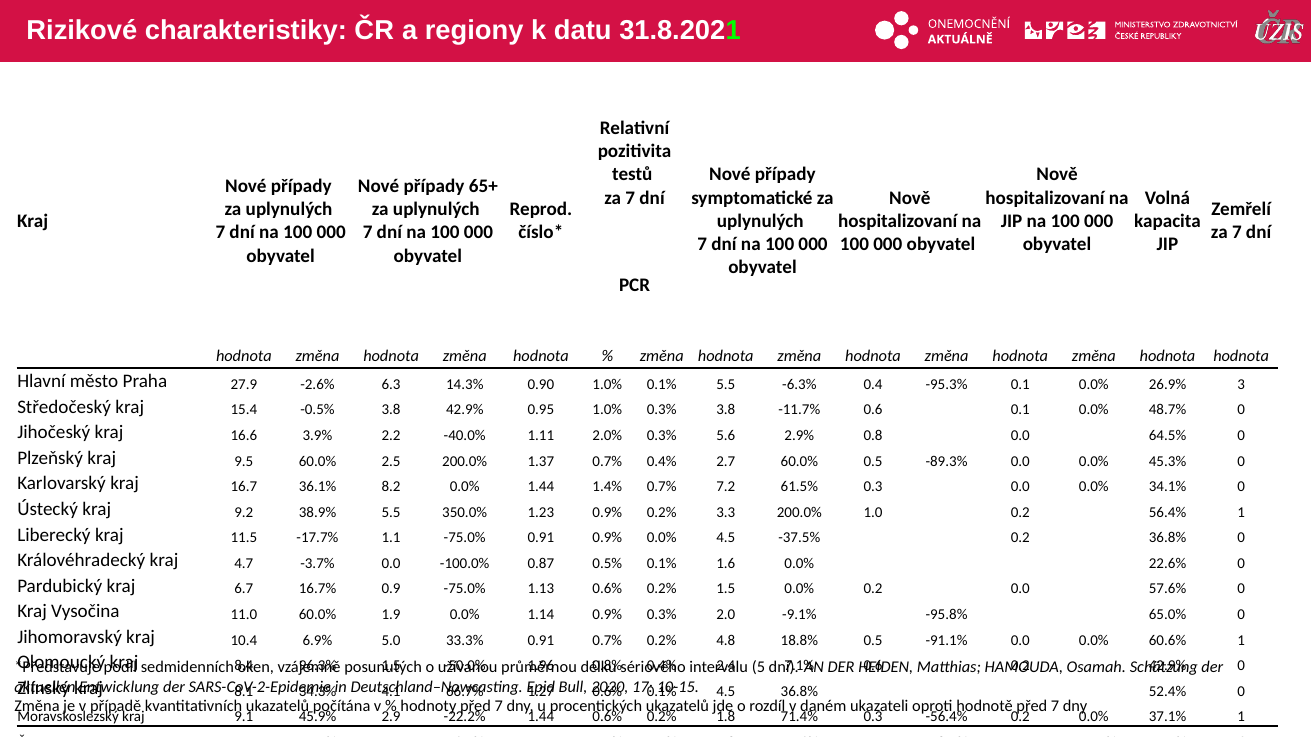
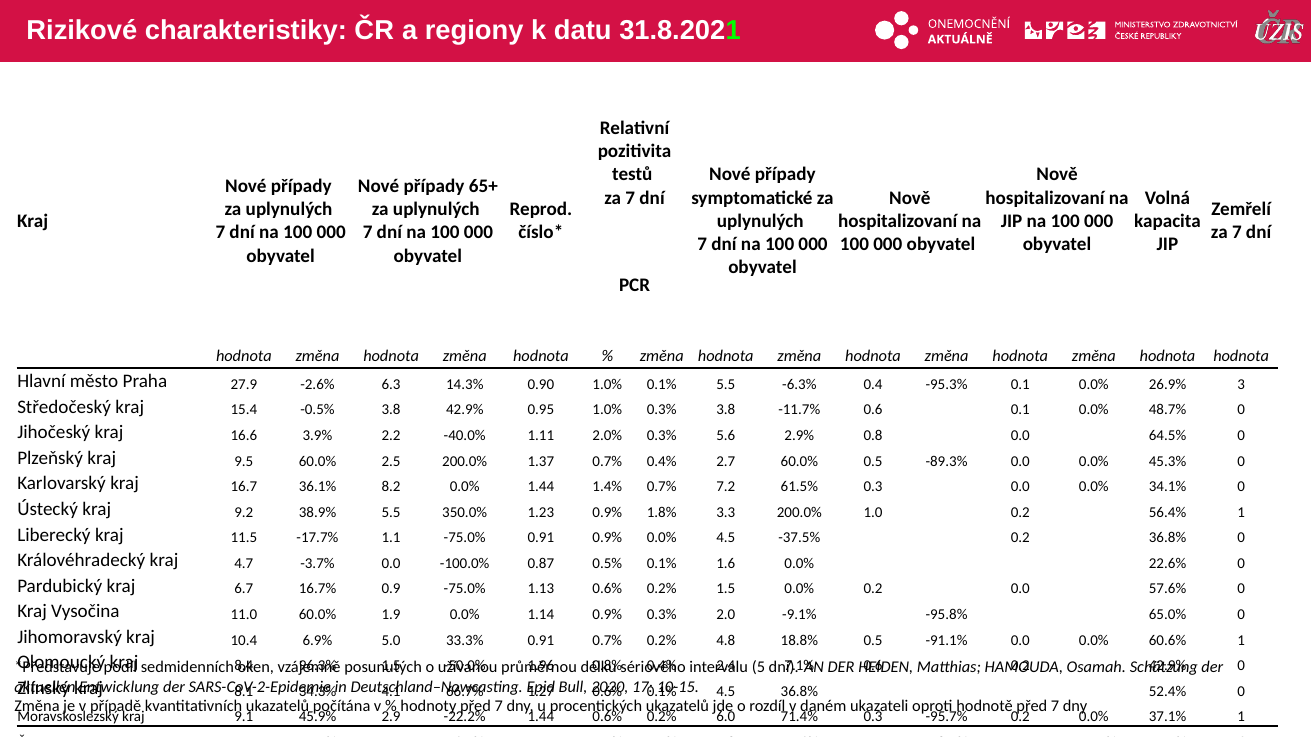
1.23 0.9% 0.2%: 0.2% -> 1.8% (662, 513)
1.8: 1.8 -> 6.0 (726, 717)
-56.4%: -56.4% -> -95.7% (947, 717)
